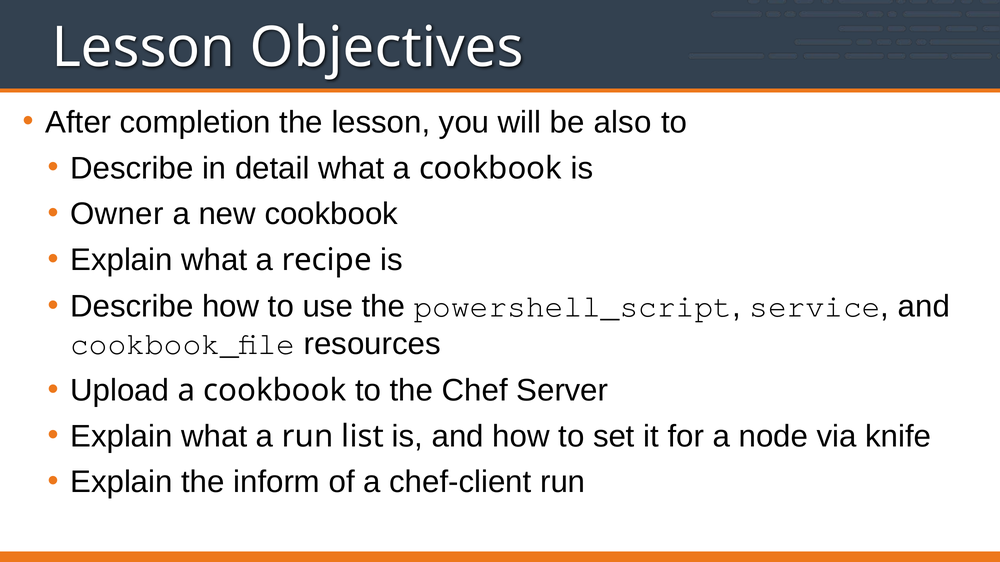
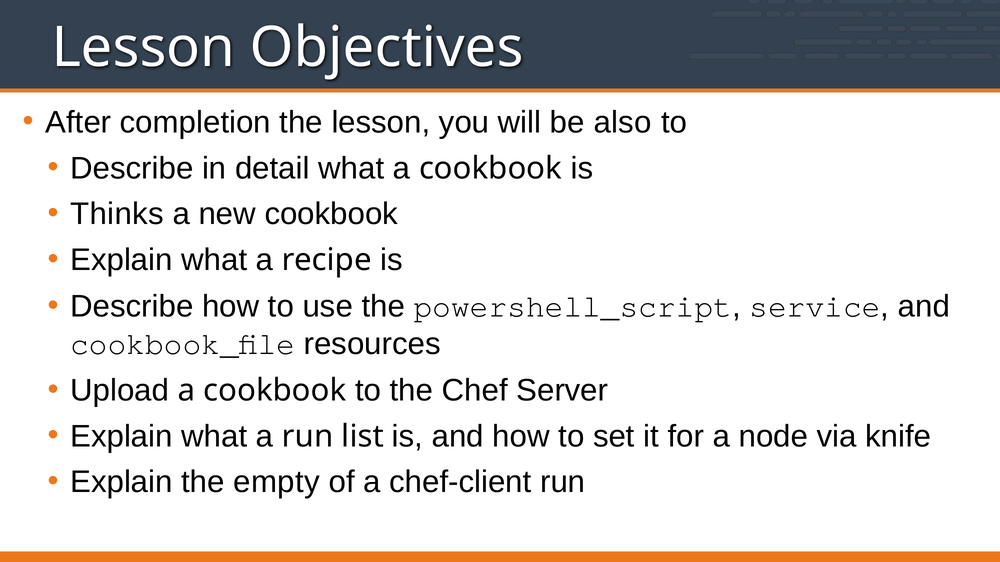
Owner: Owner -> Thinks (117, 214)
inform: inform -> empty (277, 483)
